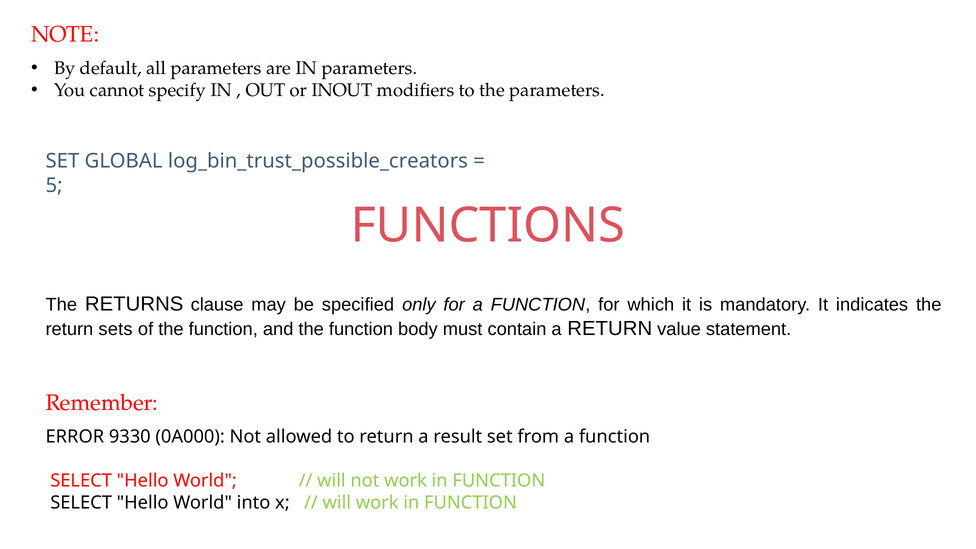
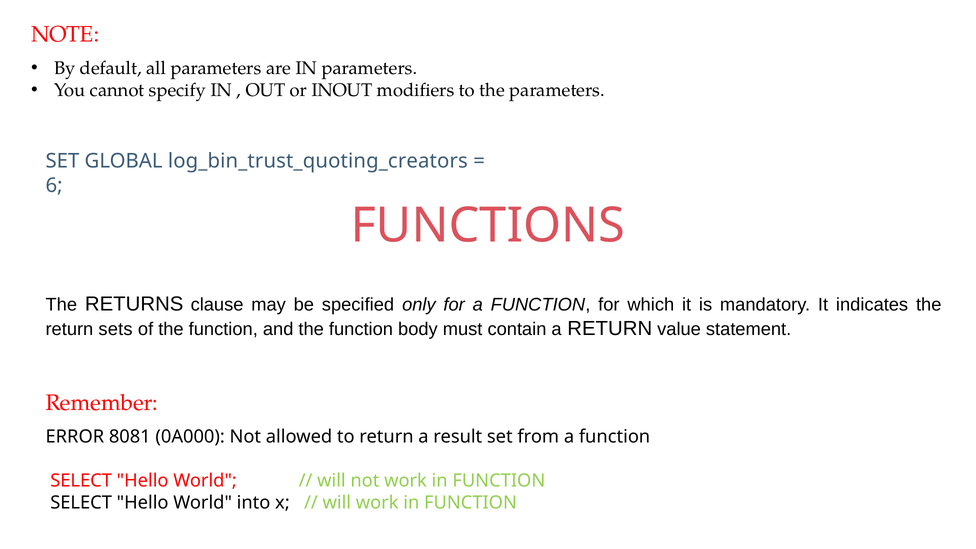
log_bin_trust_possible_creators: log_bin_trust_possible_creators -> log_bin_trust_quoting_creators (318, 161)
5: 5 -> 6 (54, 185)
9330: 9330 -> 8081 (130, 437)
